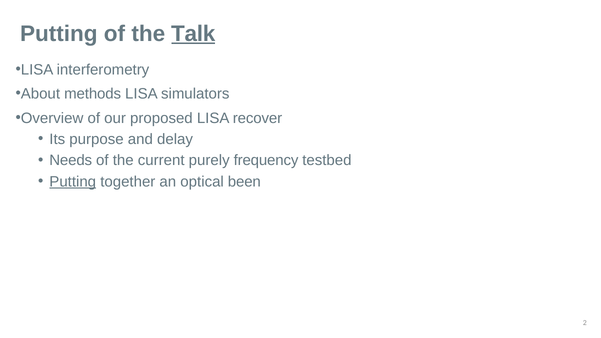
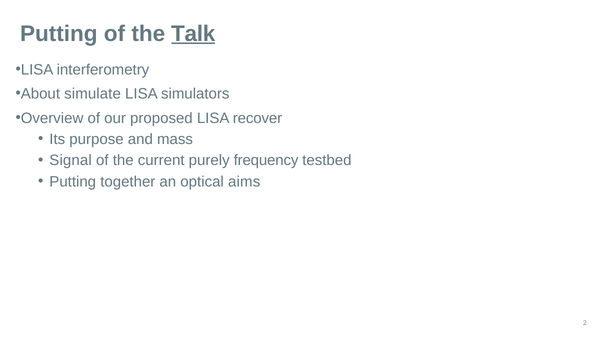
methods: methods -> simulate (93, 94)
delay: delay -> mass (175, 139)
Needs: Needs -> Signal (71, 160)
Putting underline: present -> none (73, 182)
been: been -> aims (244, 182)
